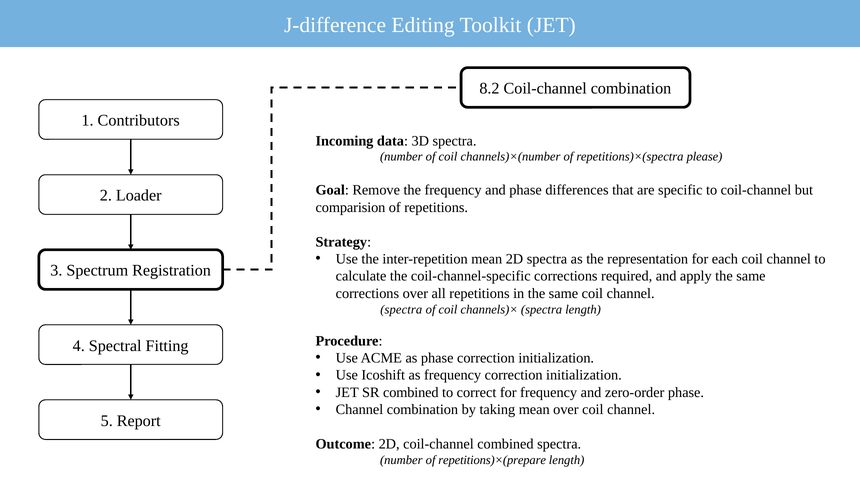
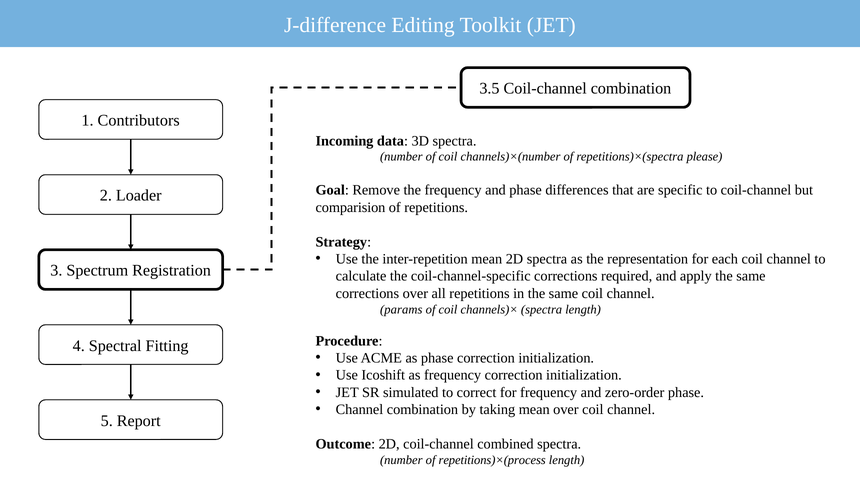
8.2: 8.2 -> 3.5 (489, 89)
spectra: spectra -> params (401, 309)
SR combined: combined -> simulated (411, 392)
repetitions)×(prepare: repetitions)×(prepare -> repetitions)×(process (492, 460)
